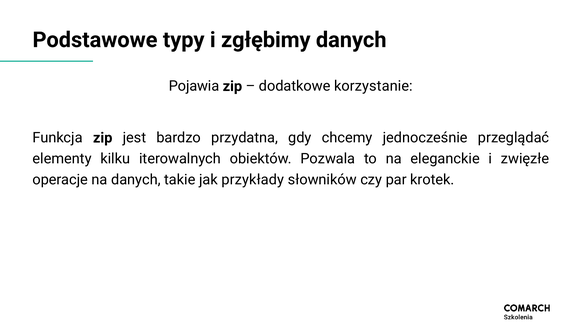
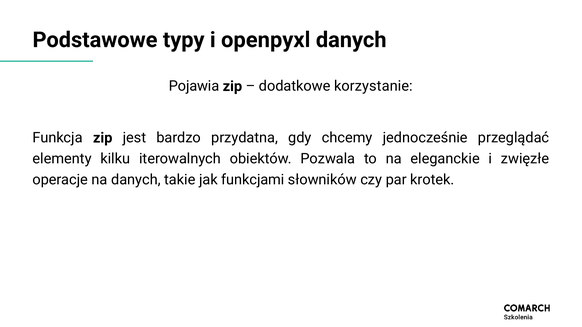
zgłębimy: zgłębimy -> openpyxl (266, 40)
przykłady: przykłady -> funkcjami (253, 180)
